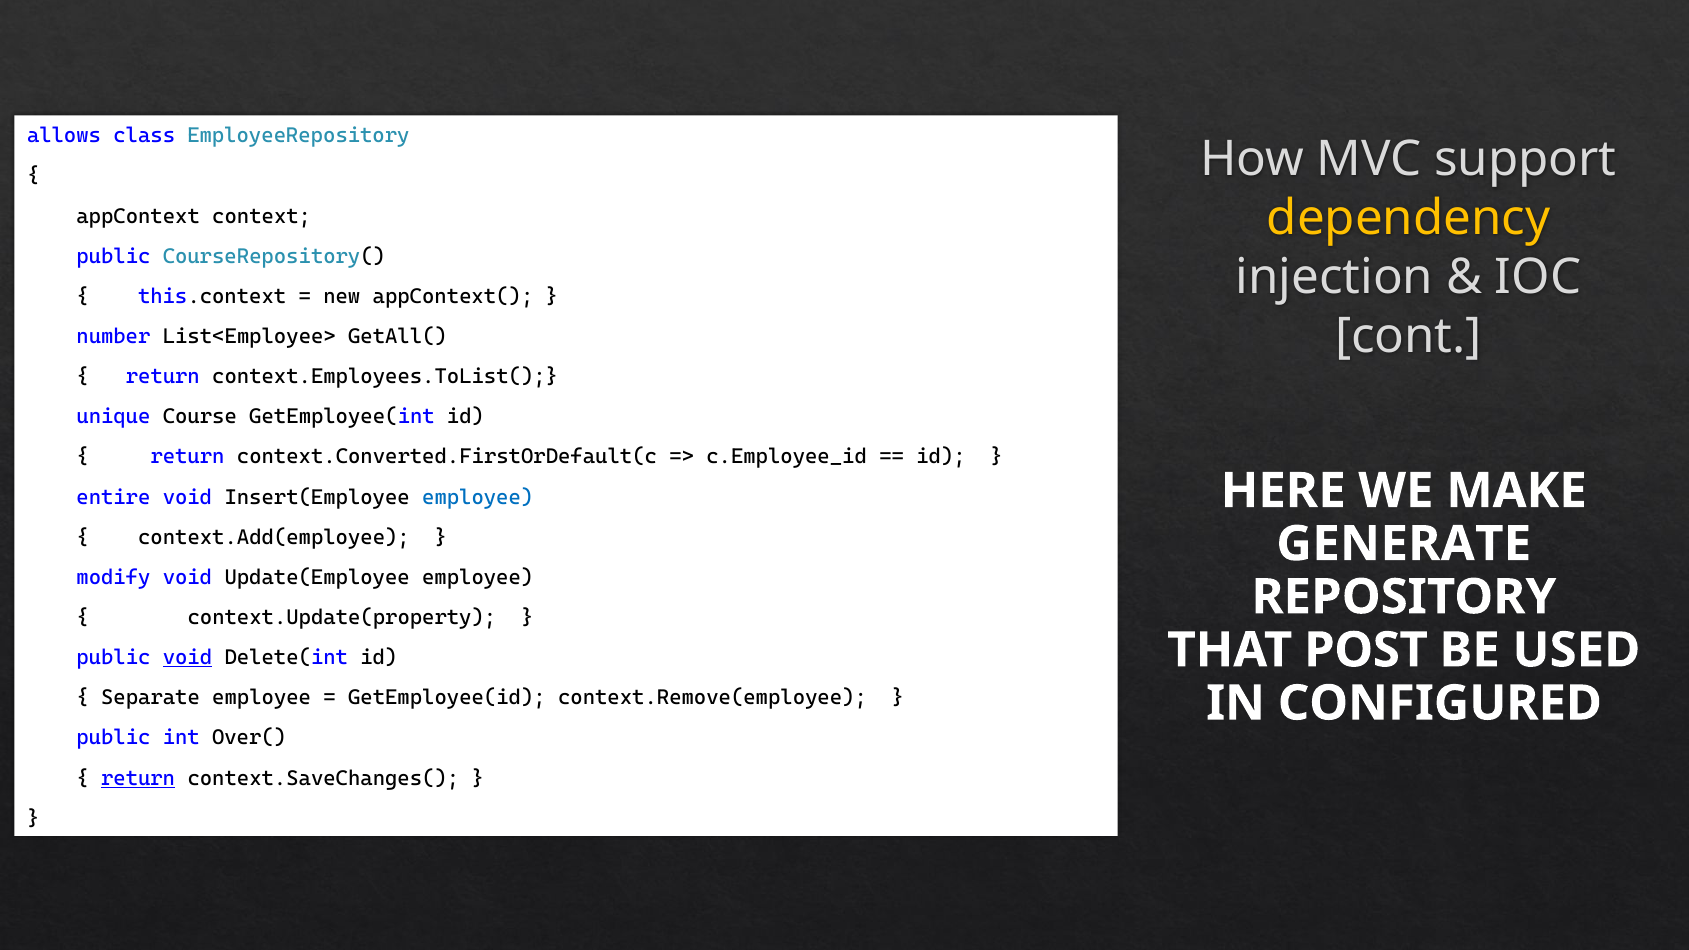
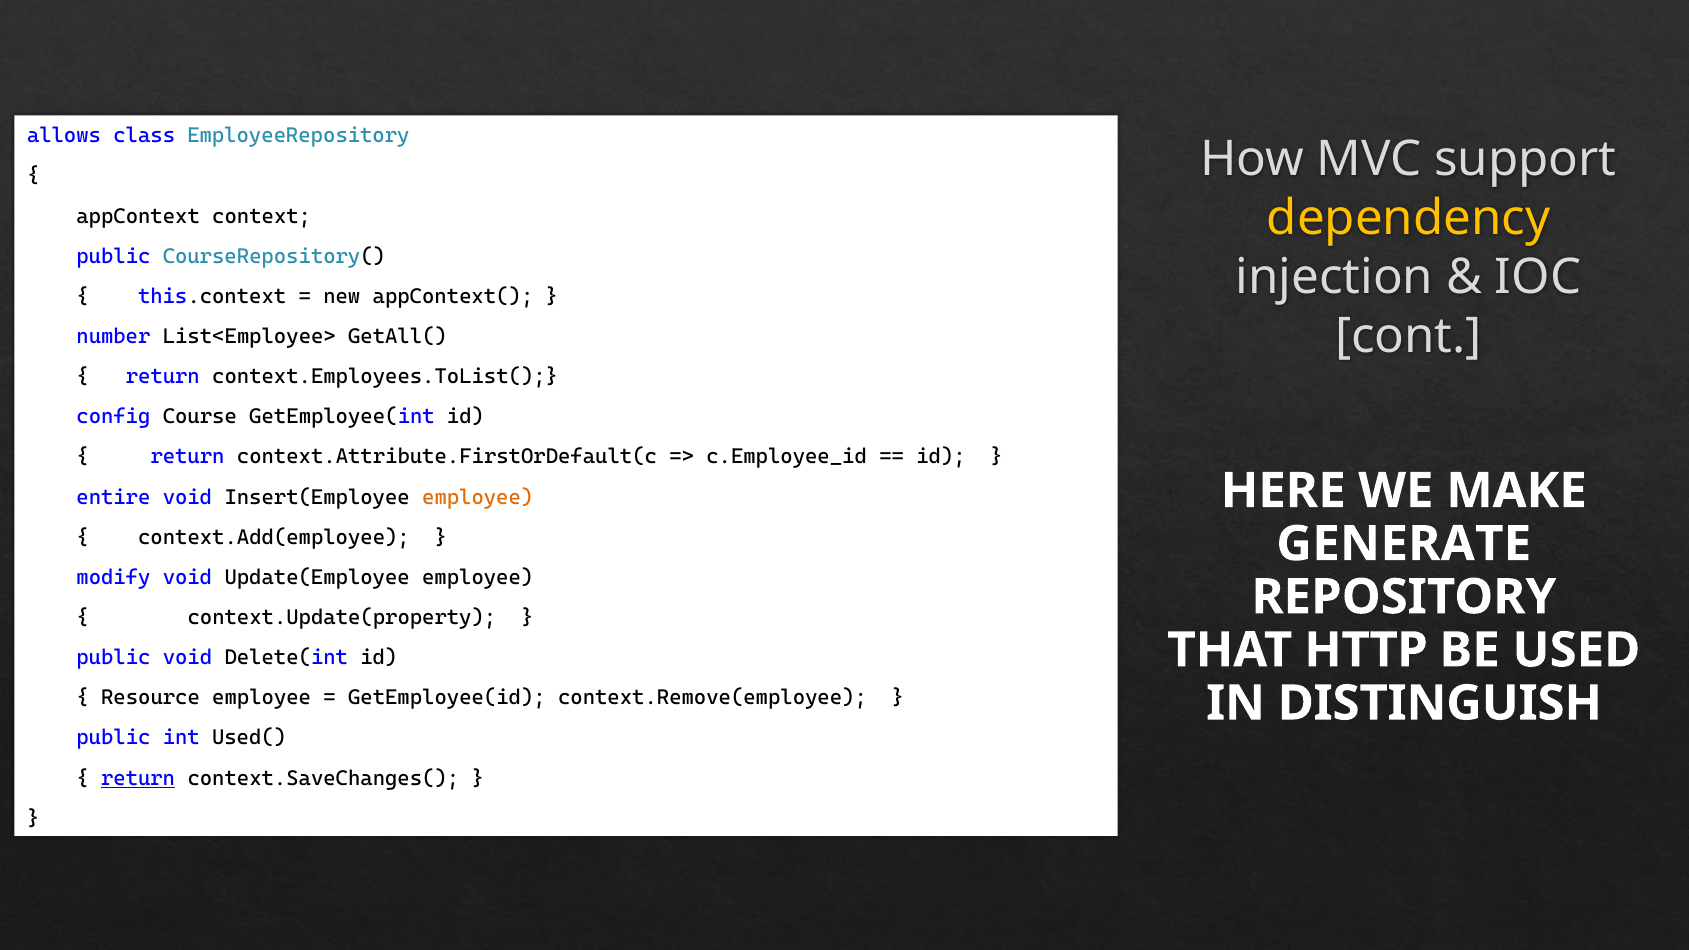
unique: unique -> config (113, 417)
context.Converted.FirstOrDefault(c: context.Converted.FirstOrDefault(c -> context.Attribute.FirstOrDefault(c (447, 457)
employee colour: blue -> orange (478, 497)
POST: POST -> HTTP (1366, 650)
void underline: present -> none (187, 658)
Separate: Separate -> Resource (150, 698)
CONFIGURED: CONFIGURED -> DISTINGUISH (1440, 703)
Over(: Over( -> Used( (249, 738)
